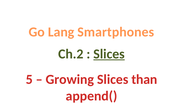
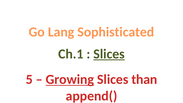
Smartphones: Smartphones -> Sophisticated (116, 32)
Ch.2: Ch.2 -> Ch.1 (71, 54)
Growing underline: none -> present (70, 79)
